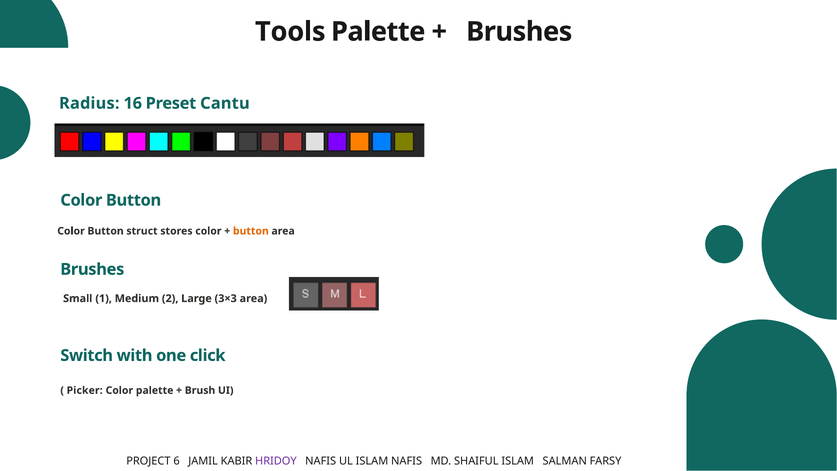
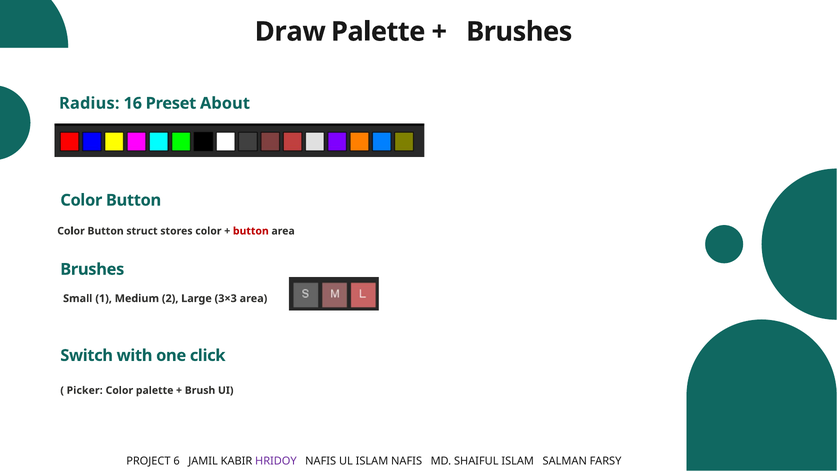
Tools: Tools -> Draw (290, 32)
Cantu: Cantu -> About (225, 103)
button colour: orange -> red (251, 231)
